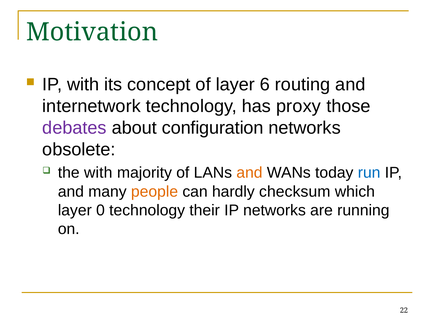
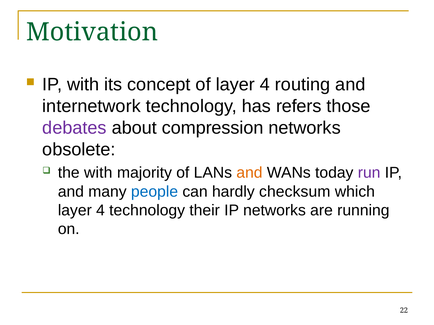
of layer 6: 6 -> 4 (265, 85)
proxy: proxy -> refers (299, 106)
configuration: configuration -> compression (213, 128)
run colour: blue -> purple (369, 173)
people colour: orange -> blue (155, 192)
0: 0 -> 4 (101, 211)
